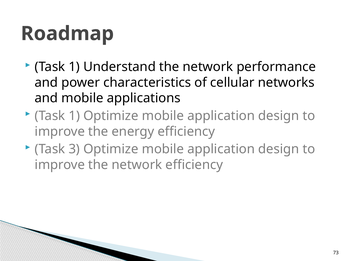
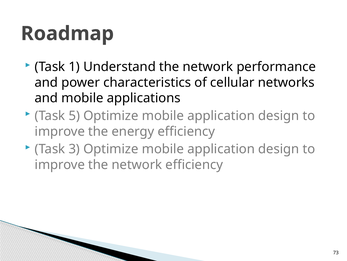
1: 1 -> 5 (74, 115)
